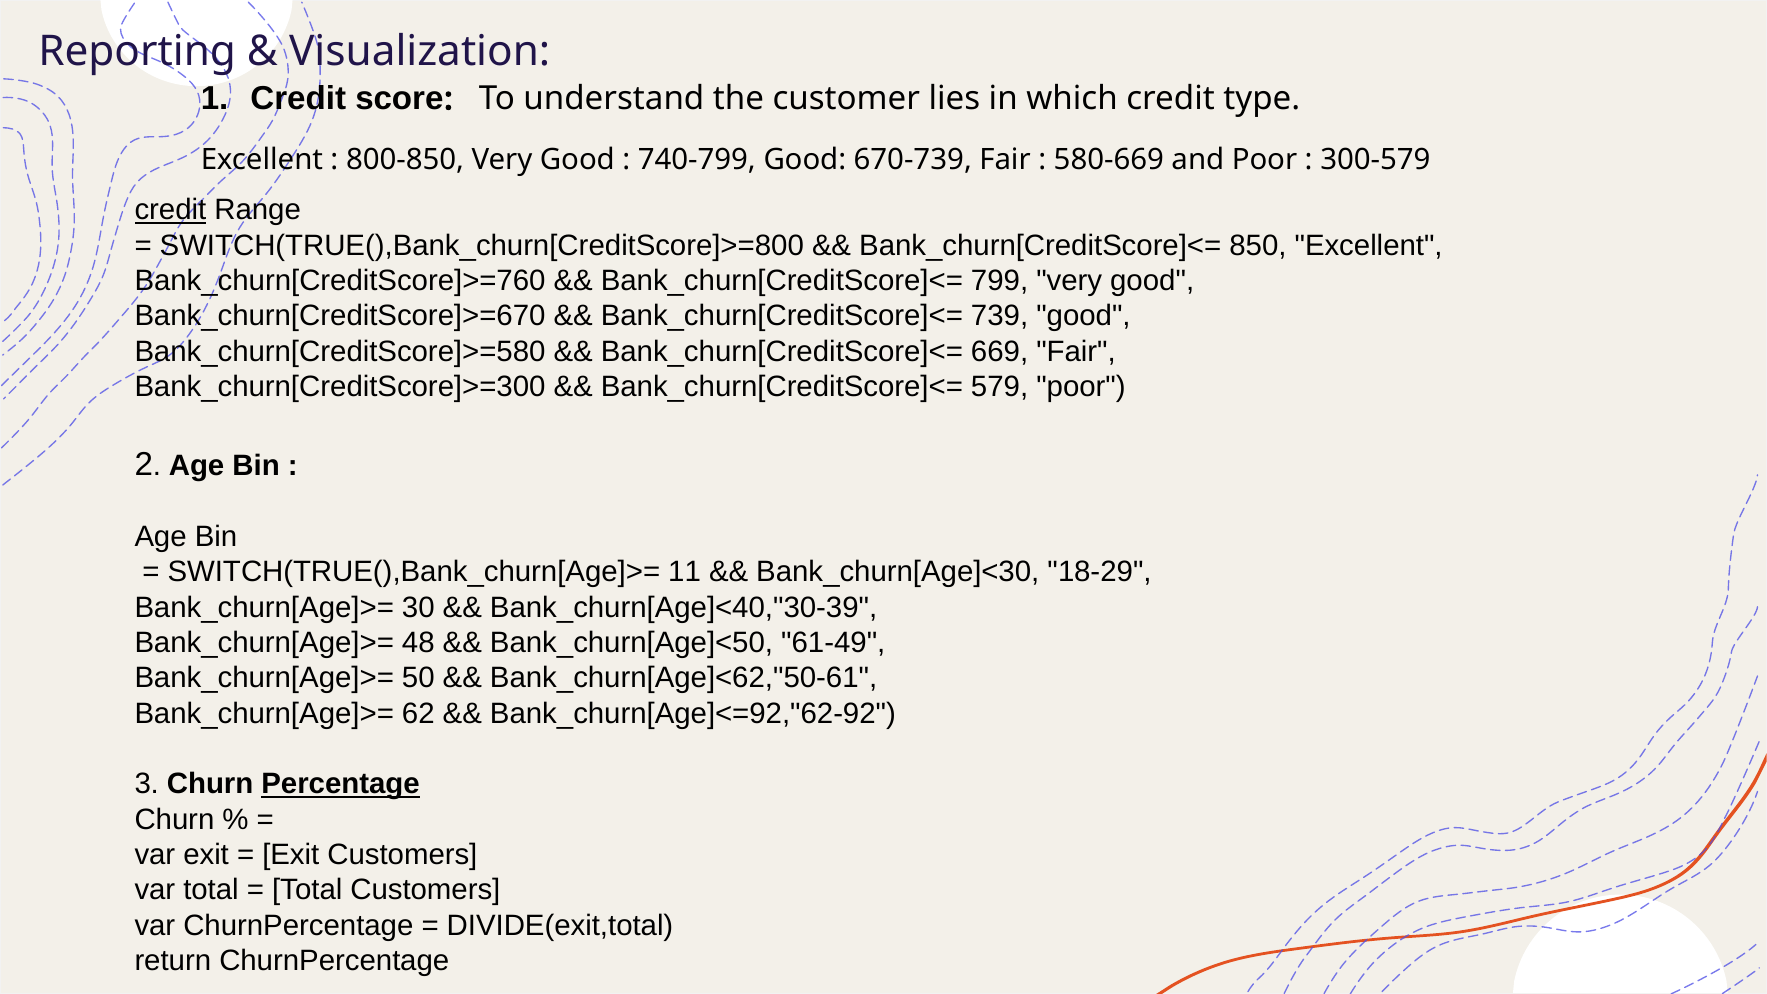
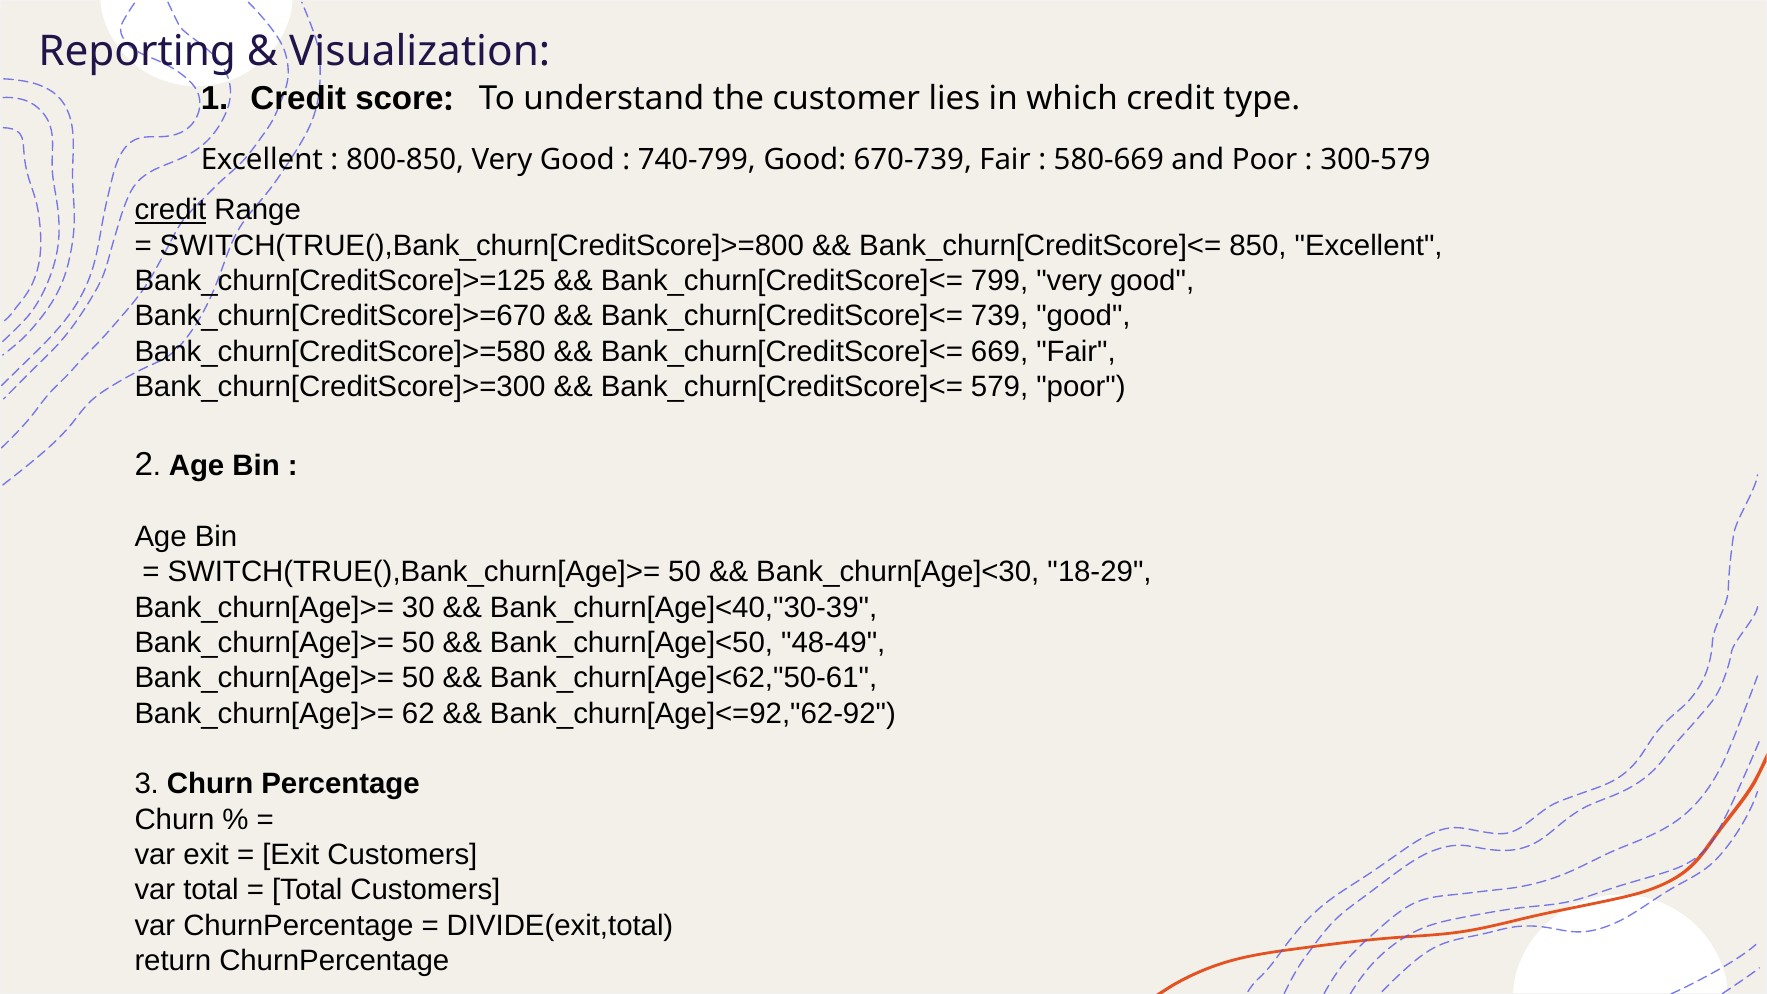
Bank_churn[CreditScore]>=760: Bank_churn[CreditScore]>=760 -> Bank_churn[CreditScore]>=125 (340, 281)
SWITCH(TRUE(),Bank_churn[Age]>= 11: 11 -> 50 (685, 572)
48: 48 -> 50 (418, 643)
61-49: 61-49 -> 48-49 (833, 643)
Percentage underline: present -> none (341, 784)
